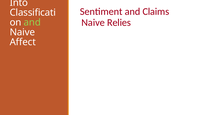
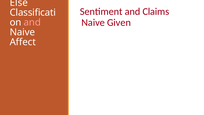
Into: Into -> Else (19, 3)
Relies: Relies -> Given (119, 22)
and colour: light green -> pink (32, 22)
